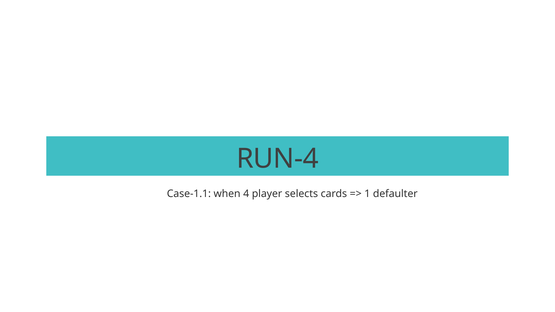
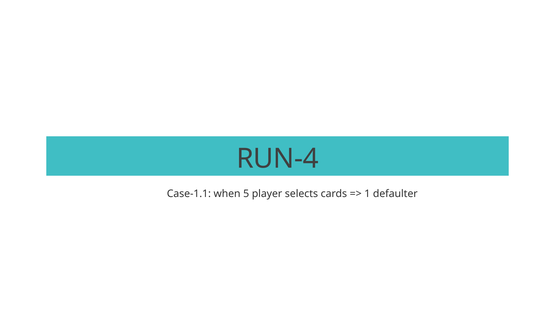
4: 4 -> 5 (246, 194)
